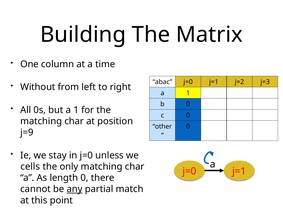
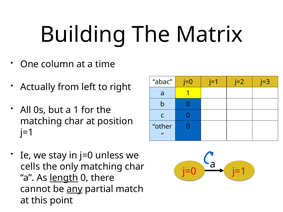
Without: Without -> Actually (38, 87)
j=9: j=9 -> j=1 (27, 133)
length underline: none -> present (64, 178)
